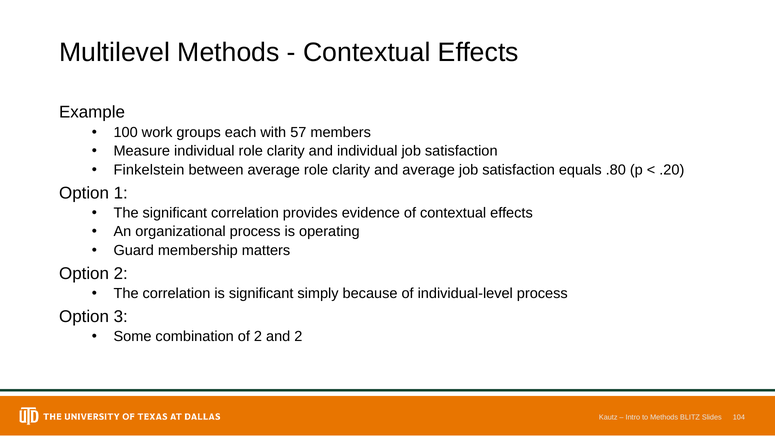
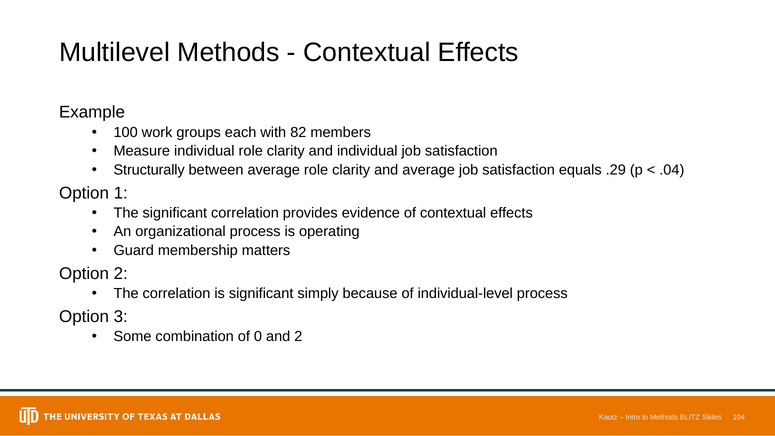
57: 57 -> 82 (298, 132)
Finkelstein: Finkelstein -> Structurally (149, 170)
.80: .80 -> .29 (616, 170)
.20: .20 -> .04 (672, 170)
of 2: 2 -> 0 (258, 337)
